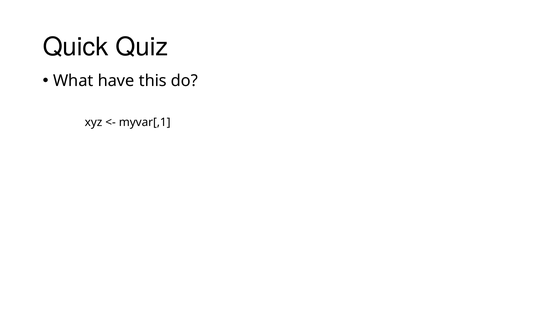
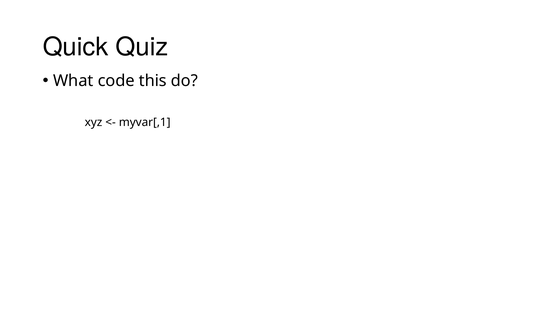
have: have -> code (116, 81)
